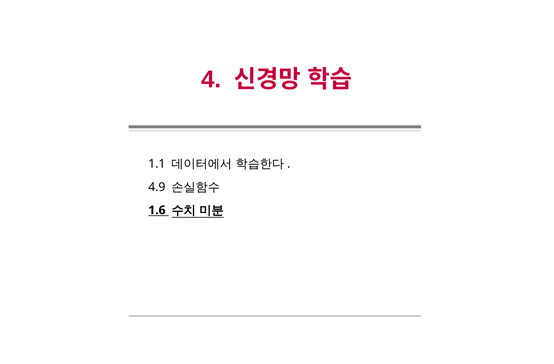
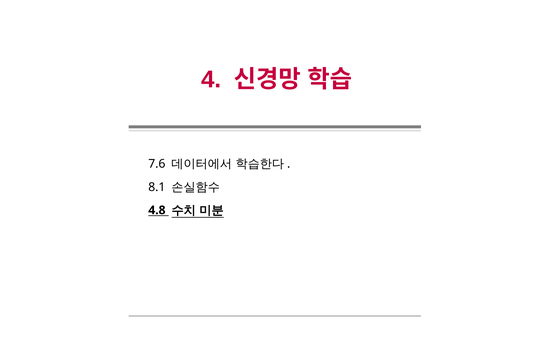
1.1: 1.1 -> 7.6 (157, 164)
4.9: 4.9 -> 8.1 (157, 187)
1.6: 1.6 -> 4.8 (157, 210)
